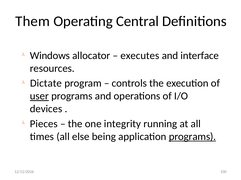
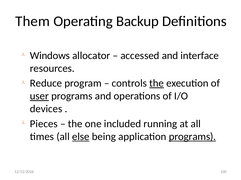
Central: Central -> Backup (138, 21)
executes: executes -> accessed (140, 56)
Dictate: Dictate -> Reduce (46, 84)
the underline: none -> present (157, 84)
integrity: integrity -> included (123, 124)
else underline: none -> present (81, 137)
